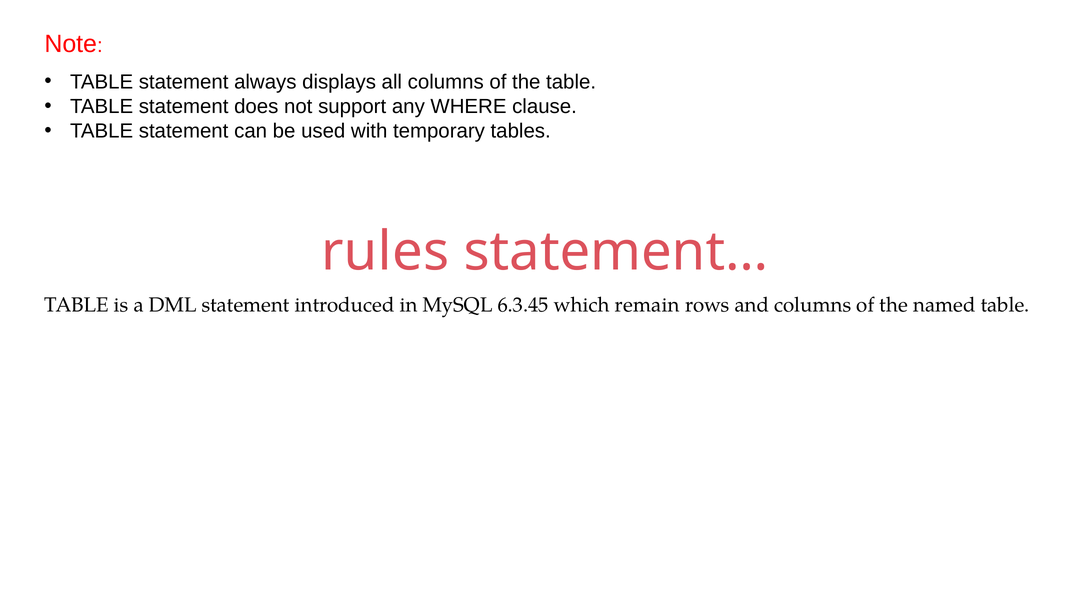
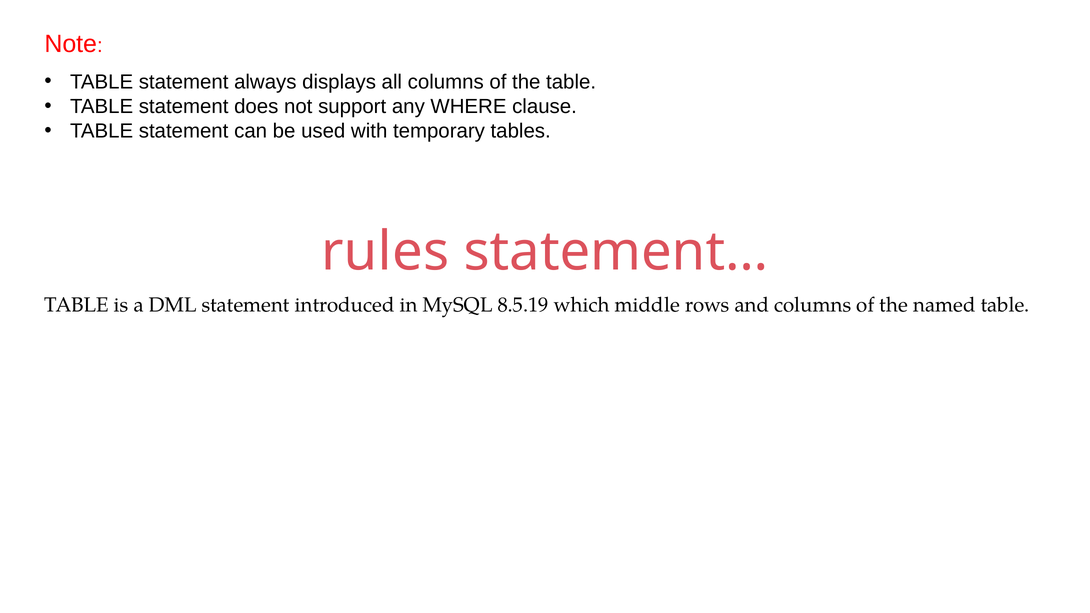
6.3.45: 6.3.45 -> 8.5.19 (523, 305)
remain: remain -> middle (647, 305)
